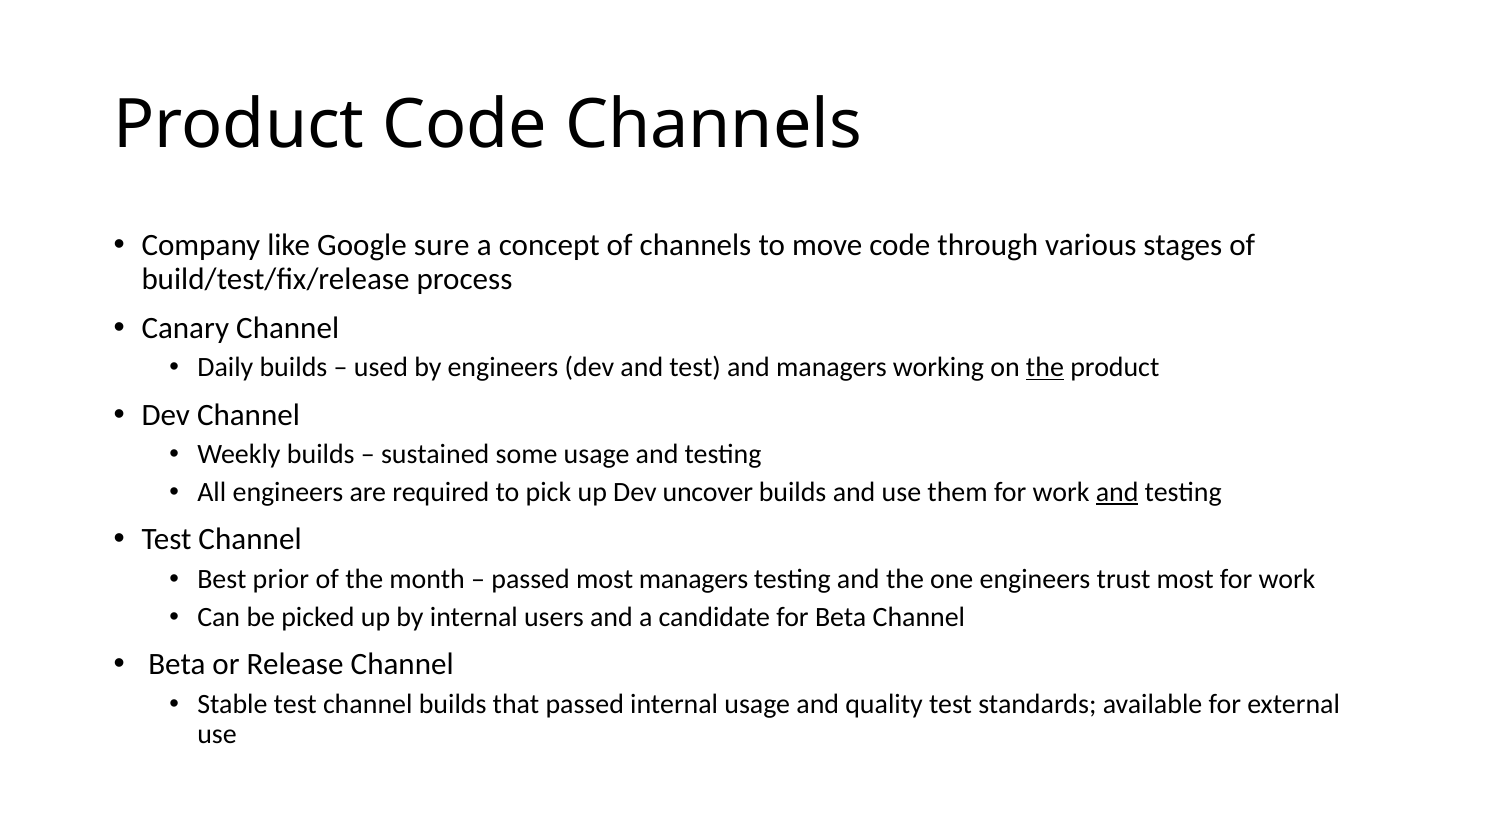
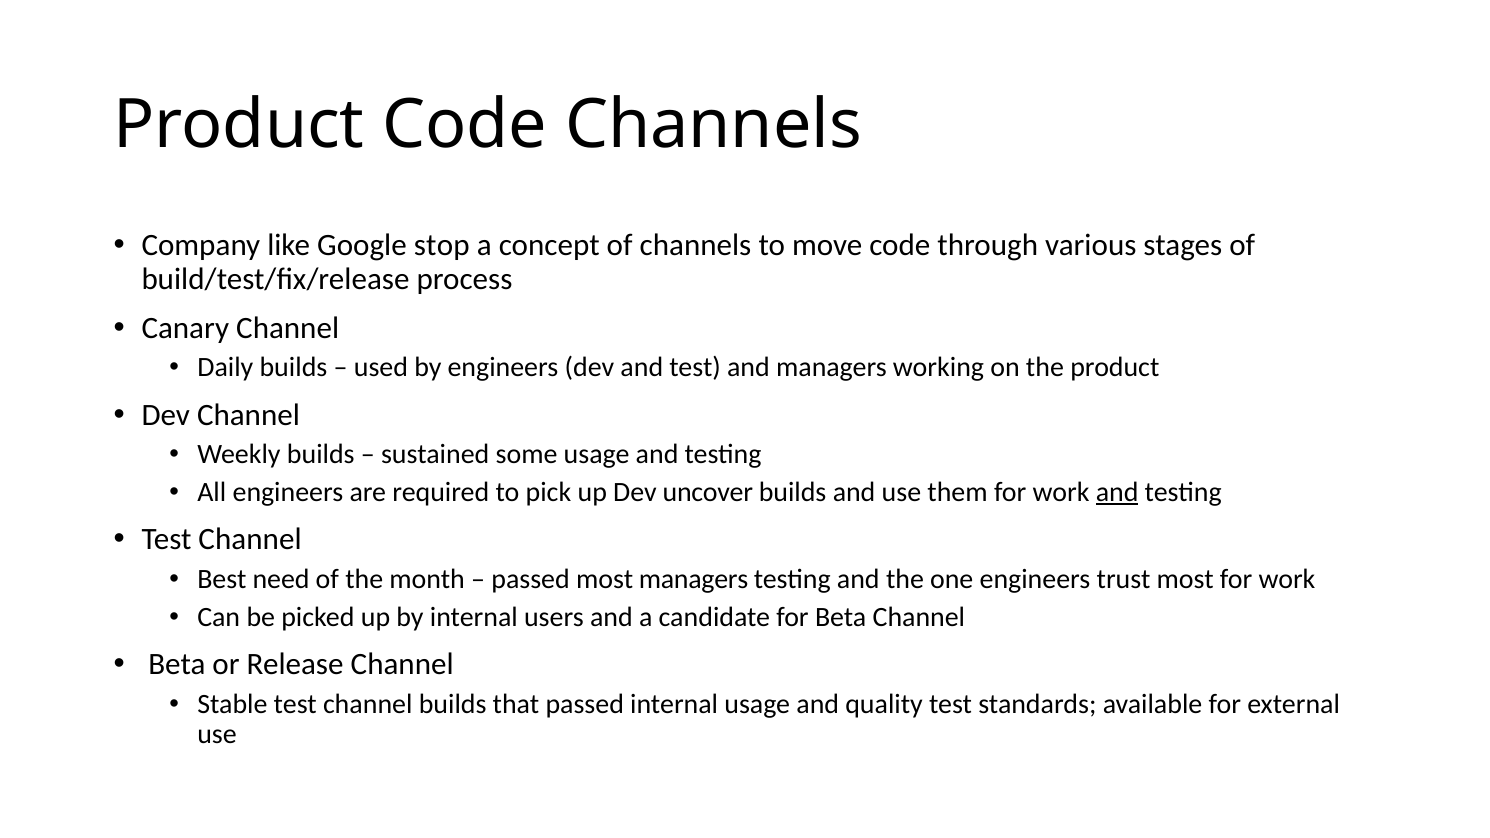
sure: sure -> stop (442, 245)
the underline: present -> none (1045, 367)
prior: prior -> need (281, 579)
